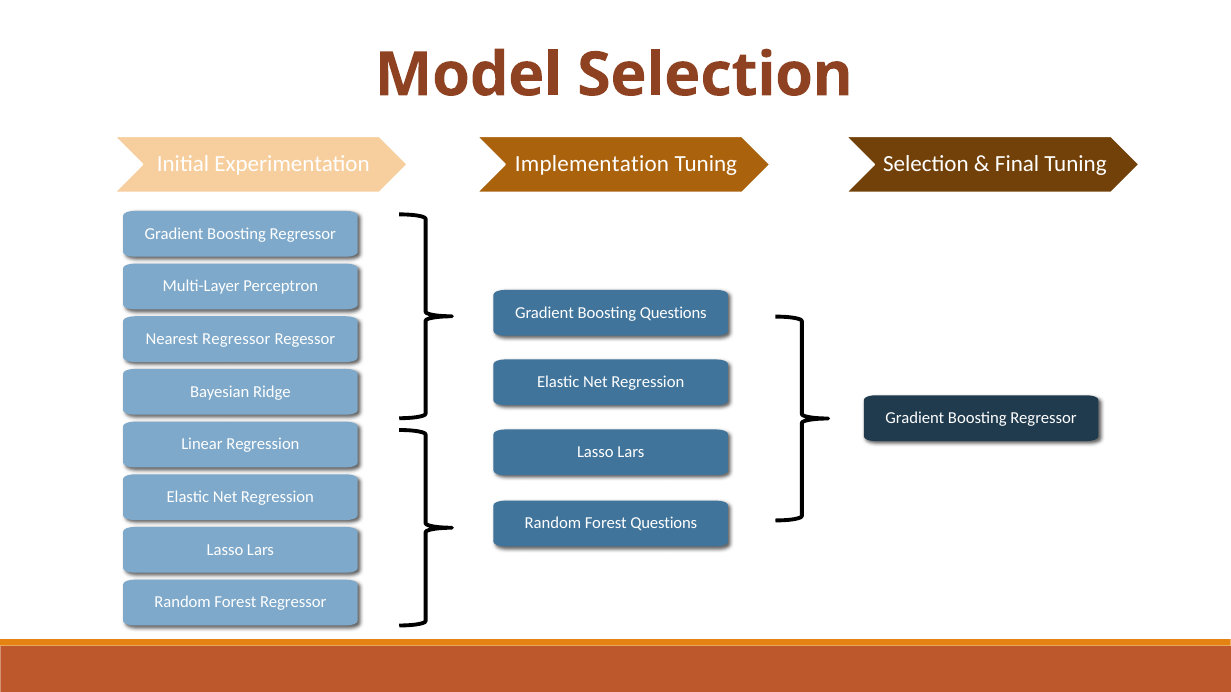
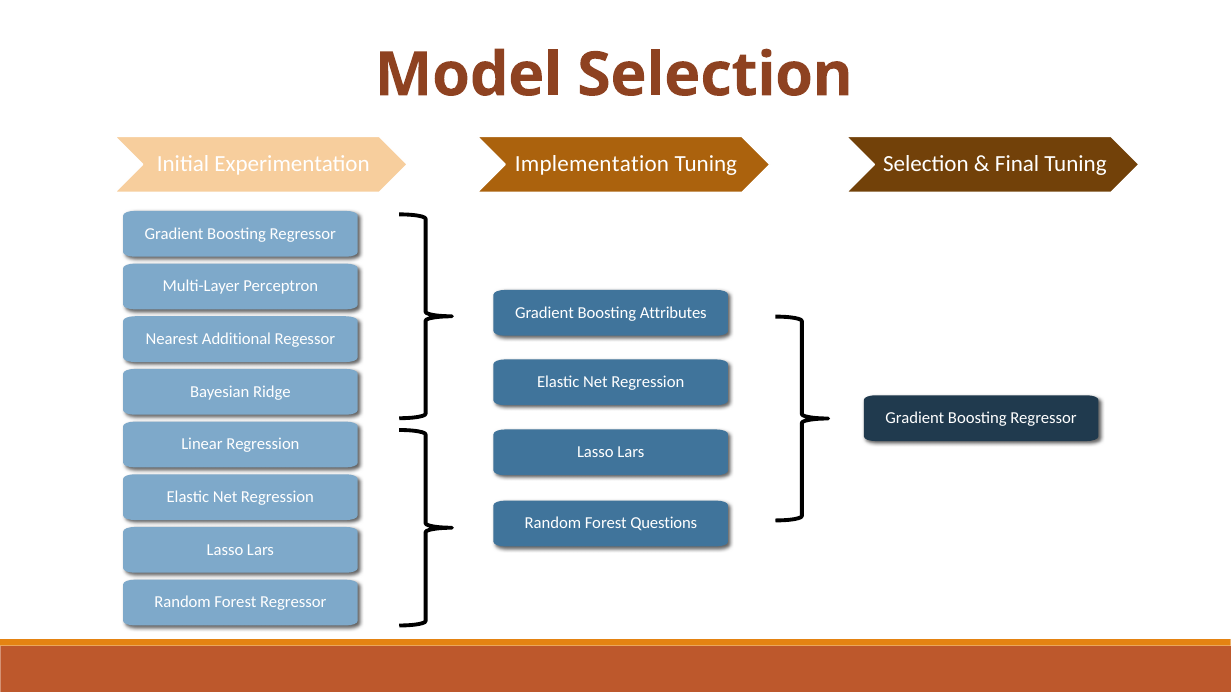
Boosting Questions: Questions -> Attributes (673, 313)
Nearest Regressor: Regressor -> Additional (236, 339)
